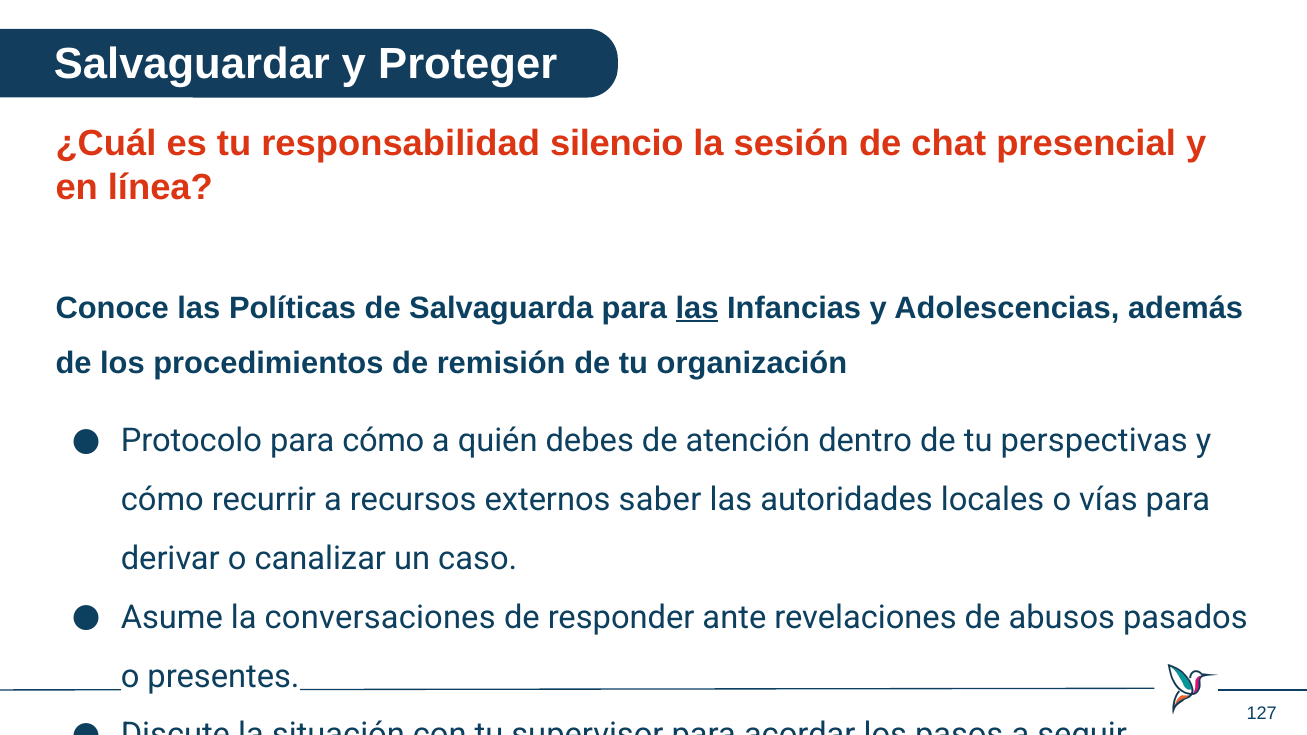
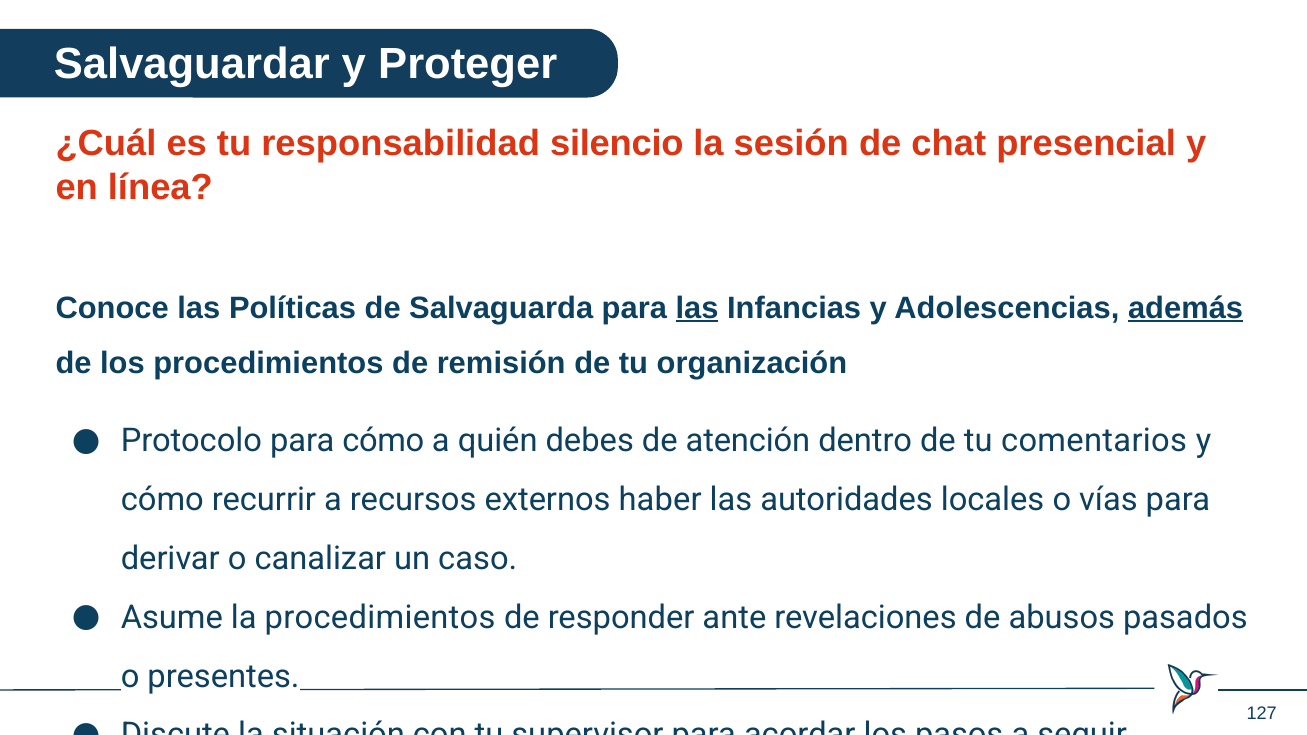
además underline: none -> present (1186, 308)
perspectivas: perspectivas -> comentarios (1094, 441)
saber: saber -> haber (660, 500)
la conversaciones: conversaciones -> procedimientos (380, 618)
